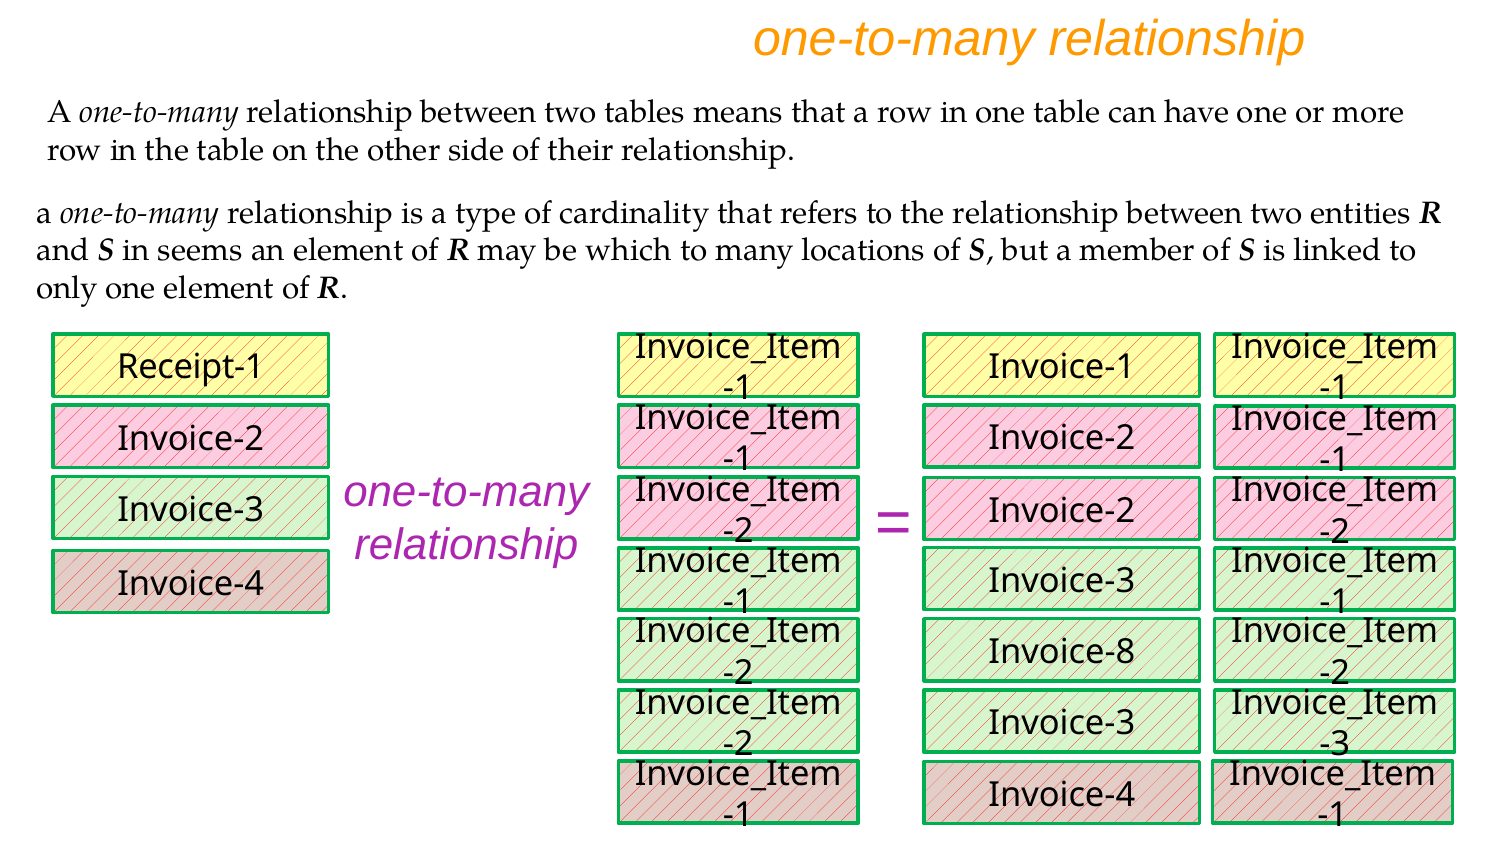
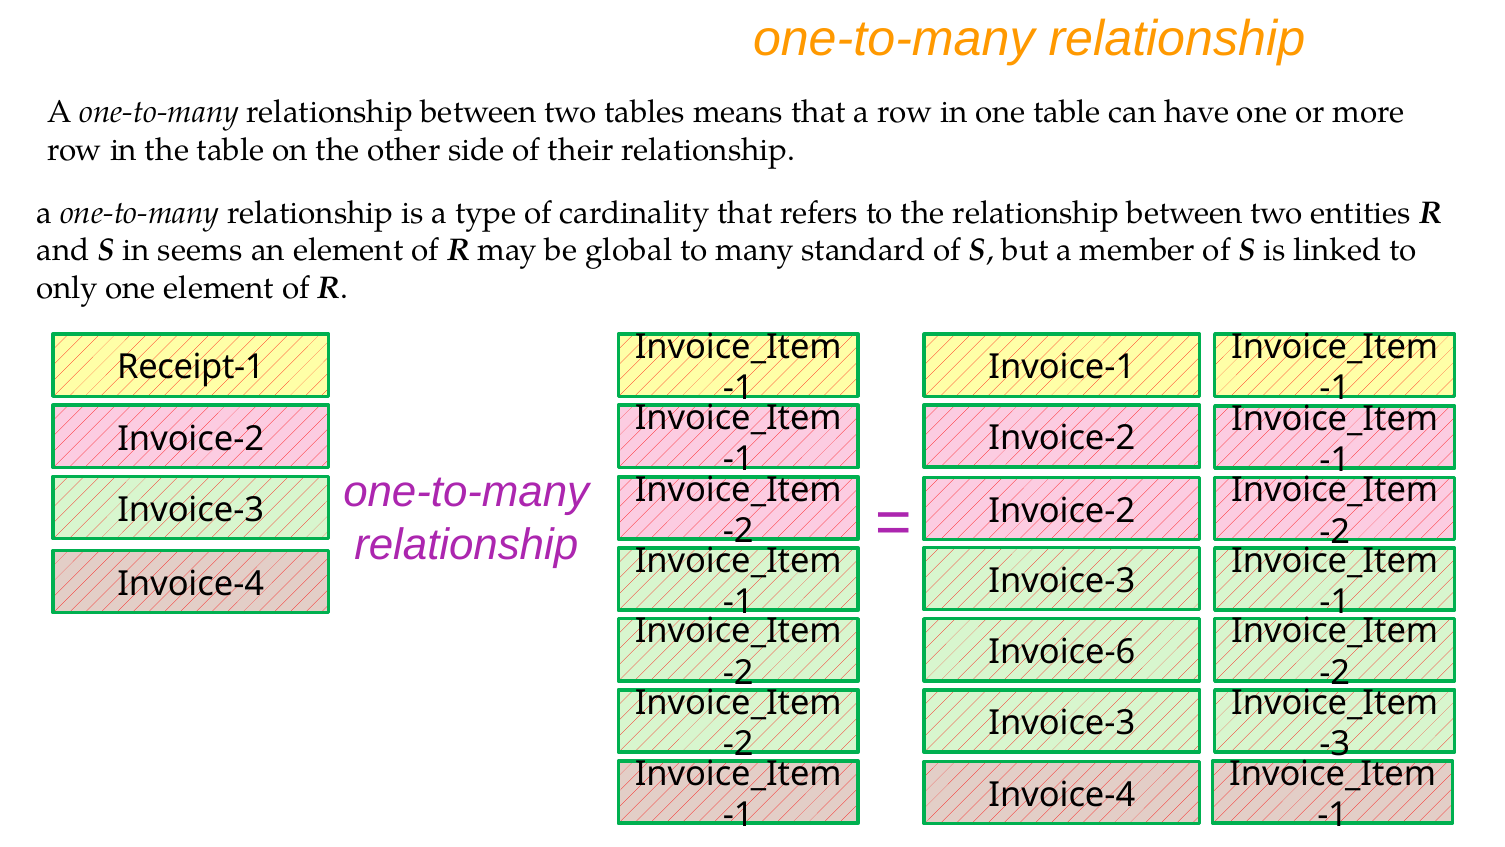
which: which -> global (629, 250)
locations: locations -> standard (863, 250)
Invoice-8: Invoice-8 -> Invoice-6 (1062, 652)
